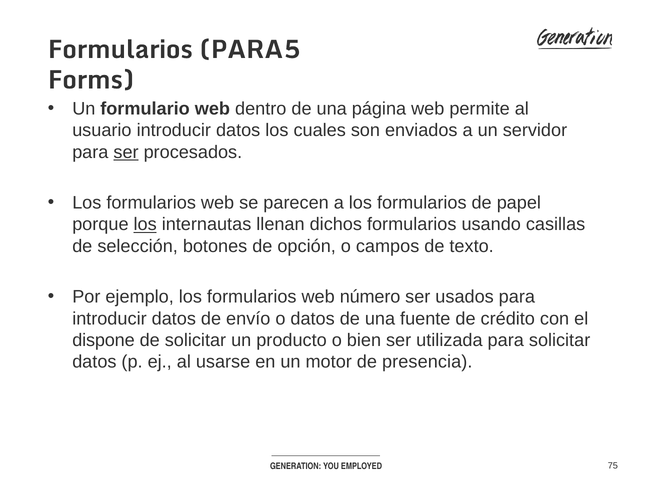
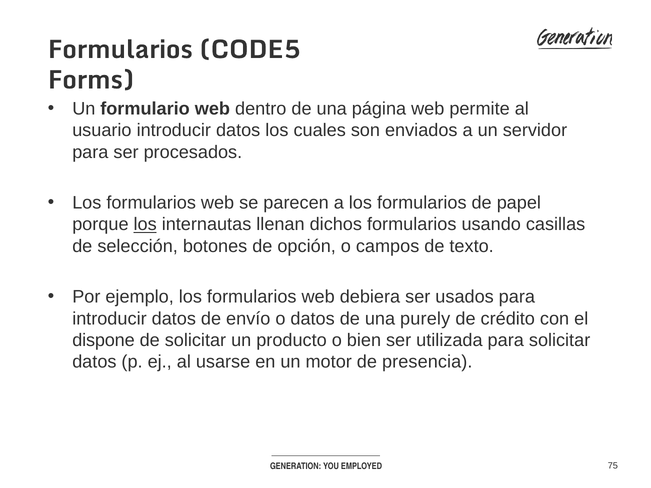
PARA5: PARA5 -> CODE5 (250, 50)
ser underline: present -> none (126, 152)
número: número -> debiera (370, 297)
fuente: fuente -> purely (425, 319)
